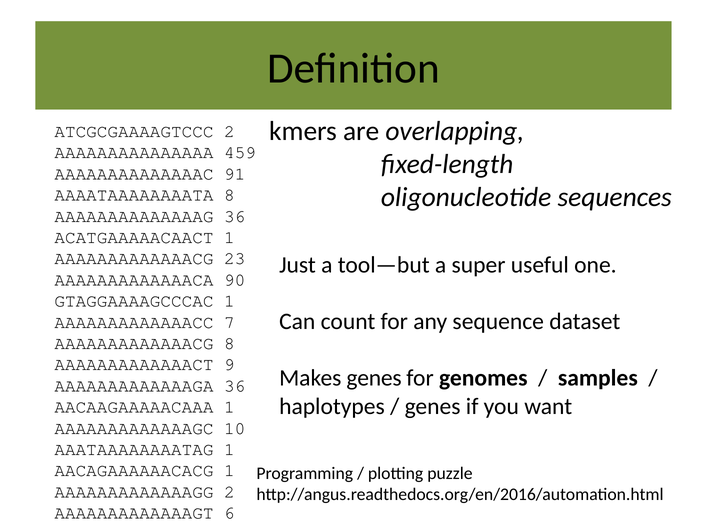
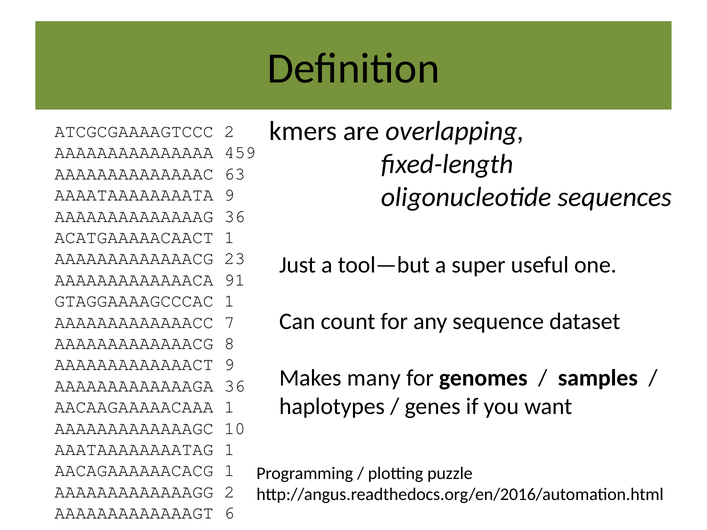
91: 91 -> 63 (235, 174)
AAAATAAAAAAAATA 8: 8 -> 9 (229, 195)
90: 90 -> 91 (235, 280)
Makes genes: genes -> many (374, 378)
